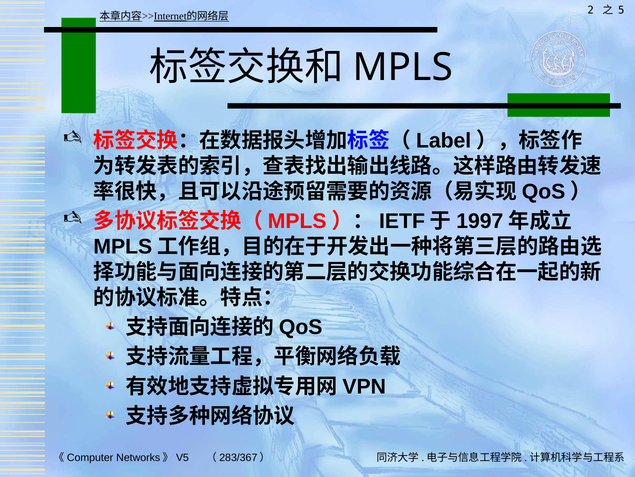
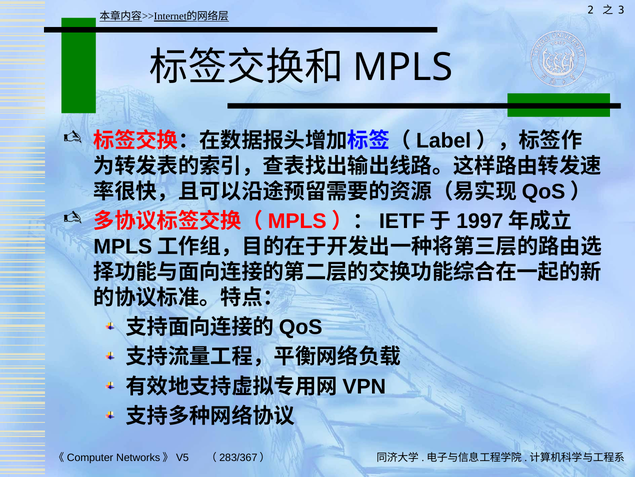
5: 5 -> 3 (621, 10)
